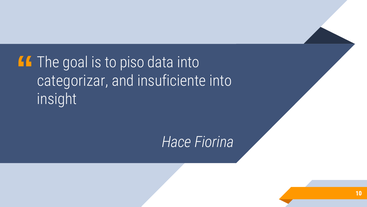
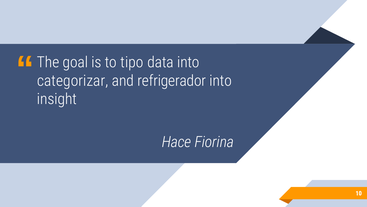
piso: piso -> tipo (132, 62)
insuficiente: insuficiente -> refrigerador (172, 81)
